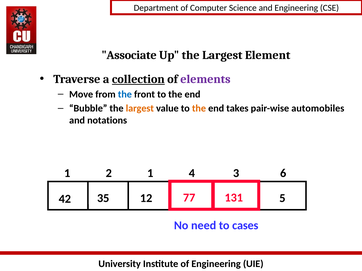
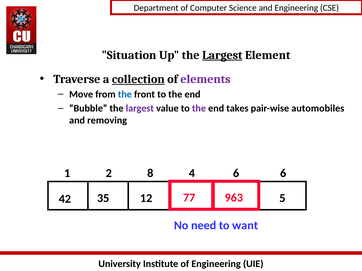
Associate: Associate -> Situation (129, 55)
Largest underline: none -> present (222, 55)
largest colour: orange -> purple (140, 108)
the colour: orange -> purple (199, 108)
notations: notations -> removing (107, 121)
2 1: 1 -> 8 (150, 173)
4 3: 3 -> 6 (236, 173)
131: 131 -> 963 (234, 198)
cases: cases -> want (245, 226)
